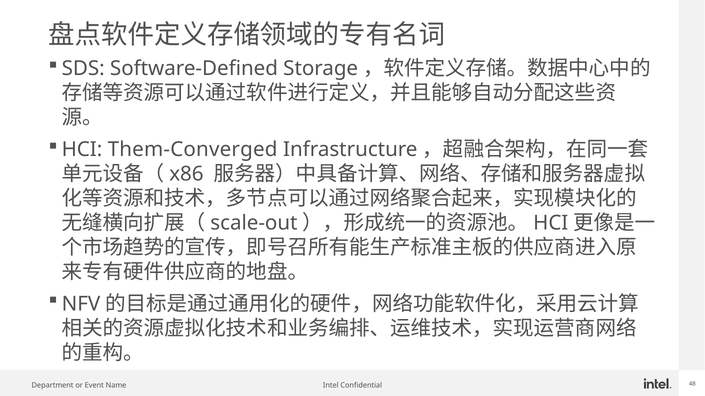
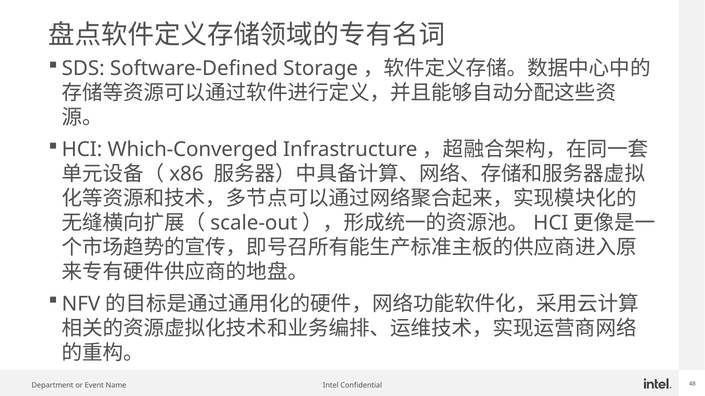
Them-Converged: Them-Converged -> Which-Converged (193, 150)
